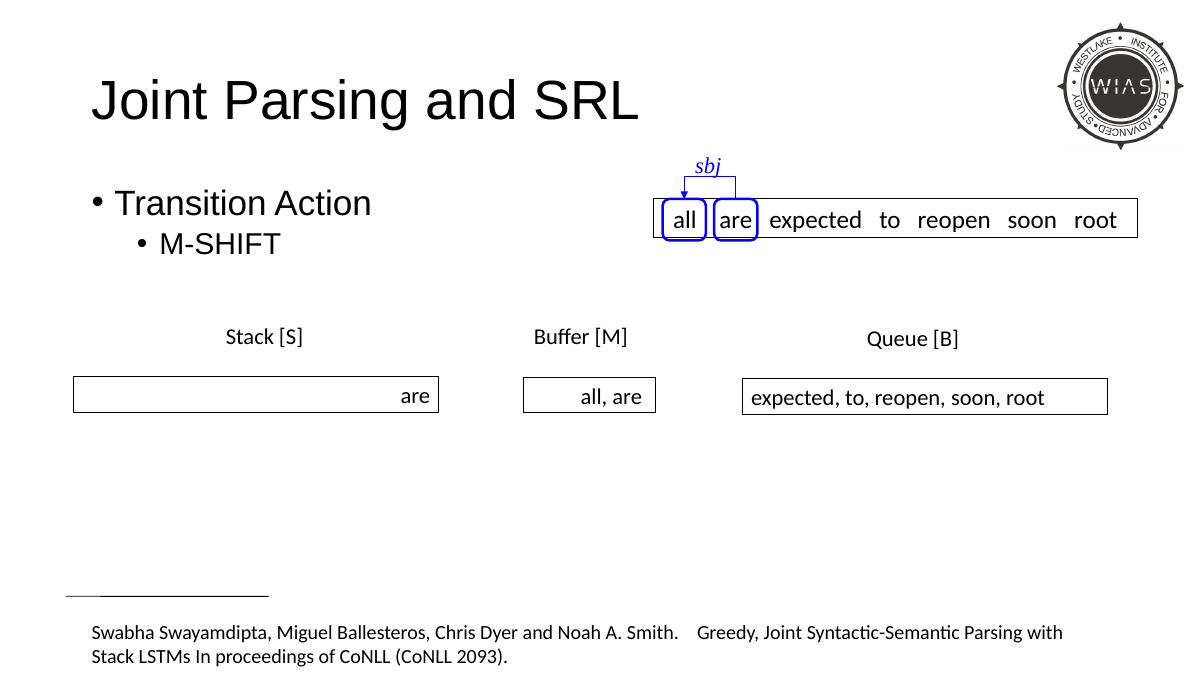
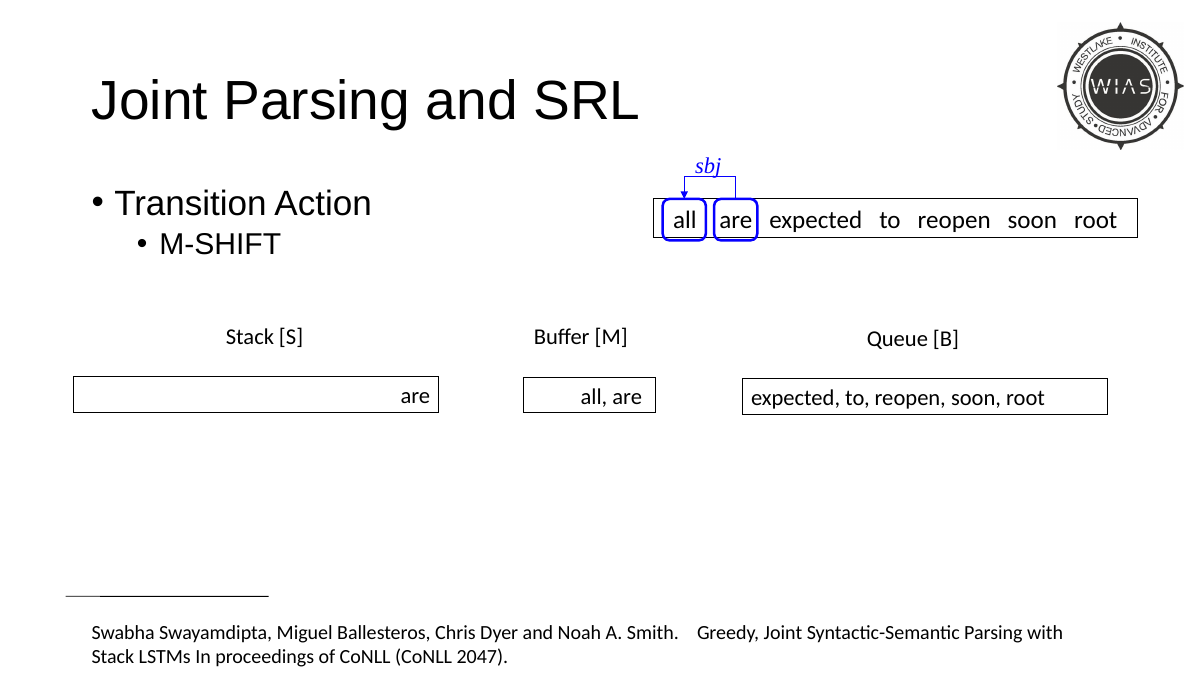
2093: 2093 -> 2047 (482, 656)
